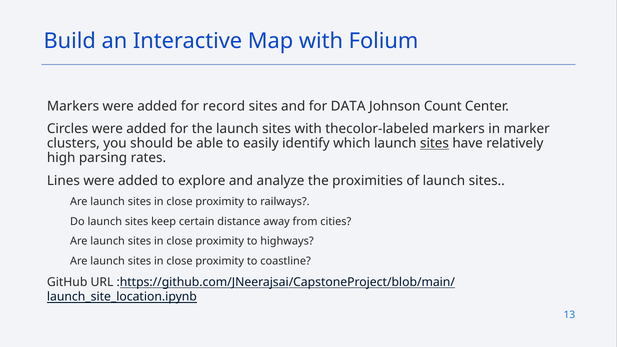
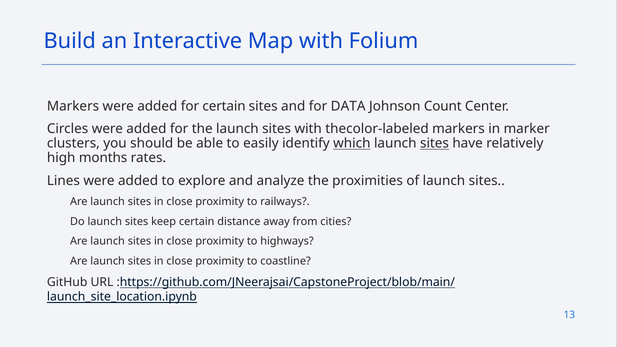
for record: record -> certain (224, 106)
which underline: none -> present (352, 143)
parsing: parsing -> months (103, 158)
